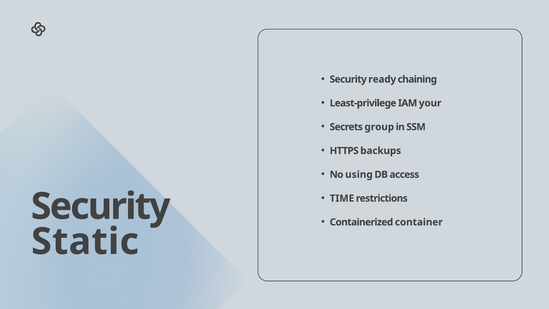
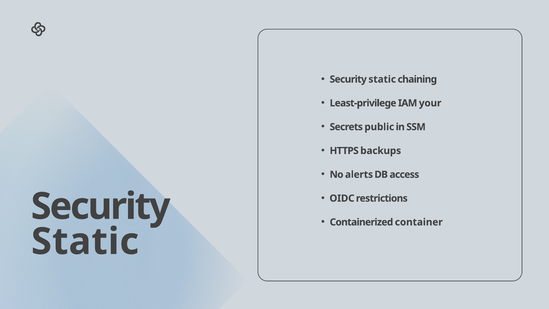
ready: ready -> static (382, 79)
group: group -> public (379, 127)
using: using -> alerts (359, 174)
TIME: TIME -> OIDC (342, 198)
